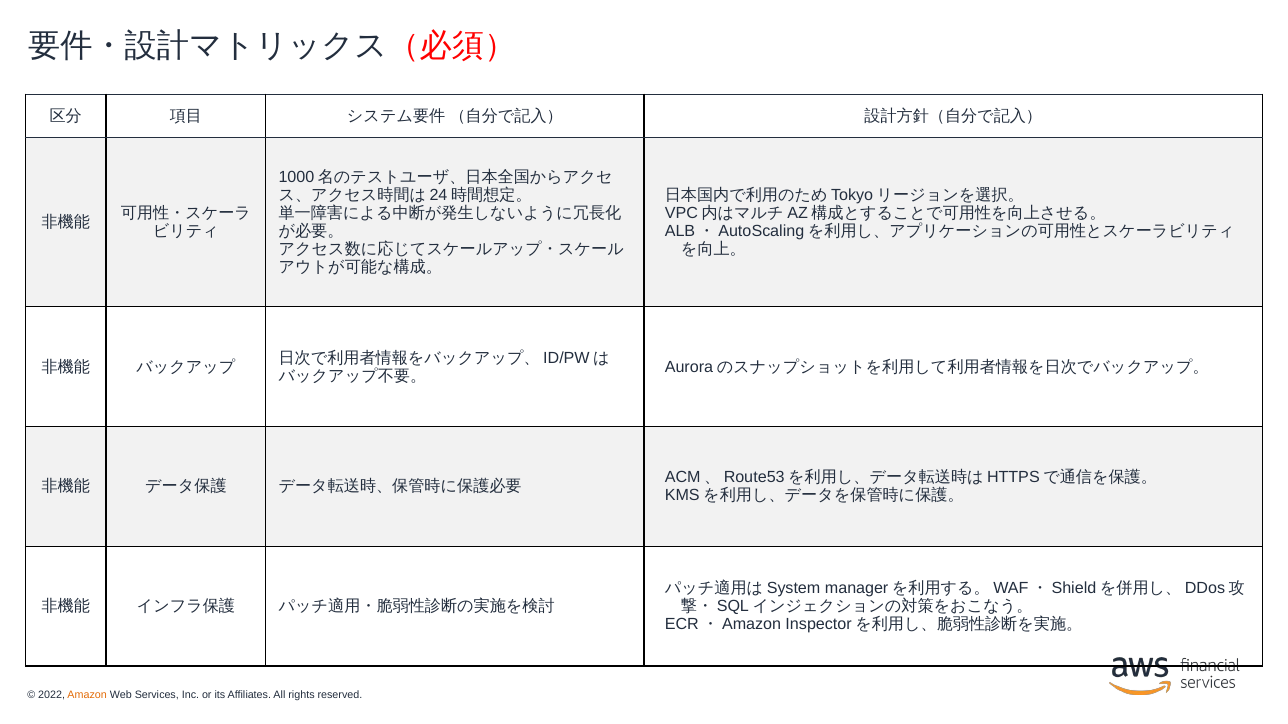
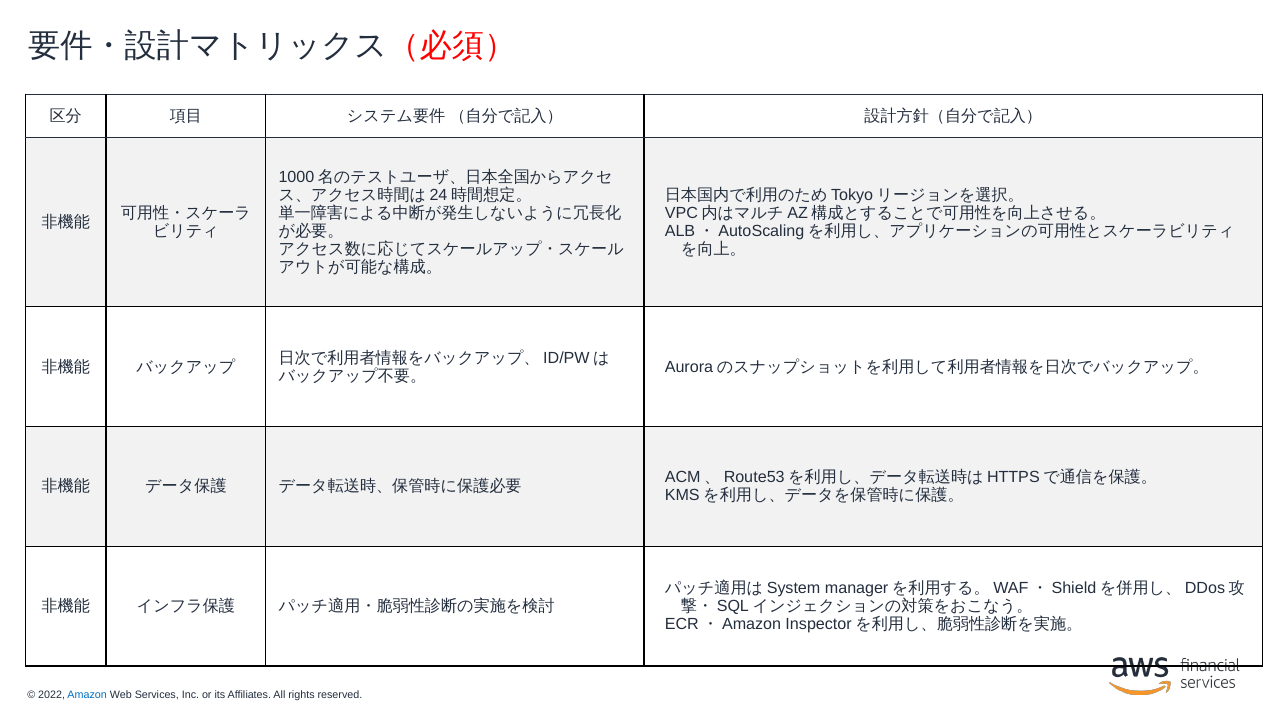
Amazon colour: orange -> blue (87, 695)
